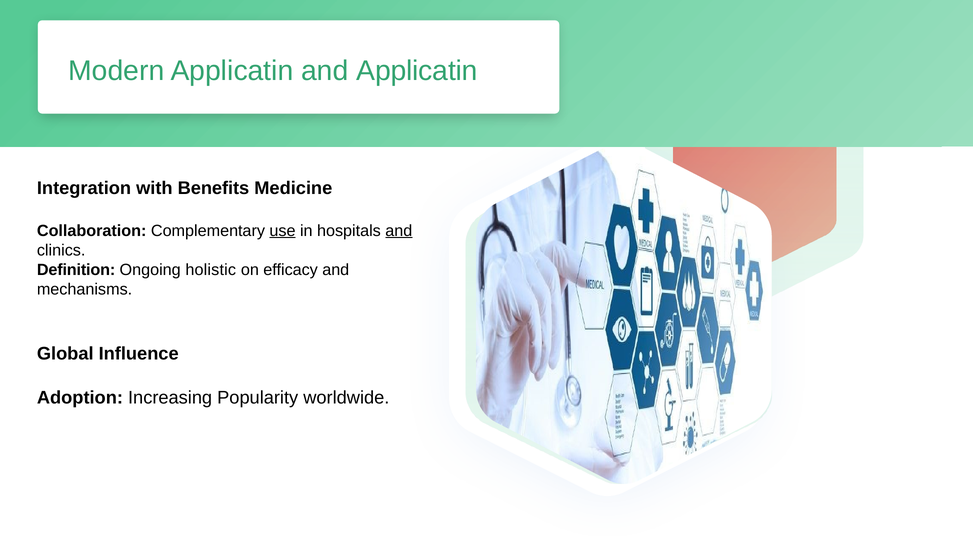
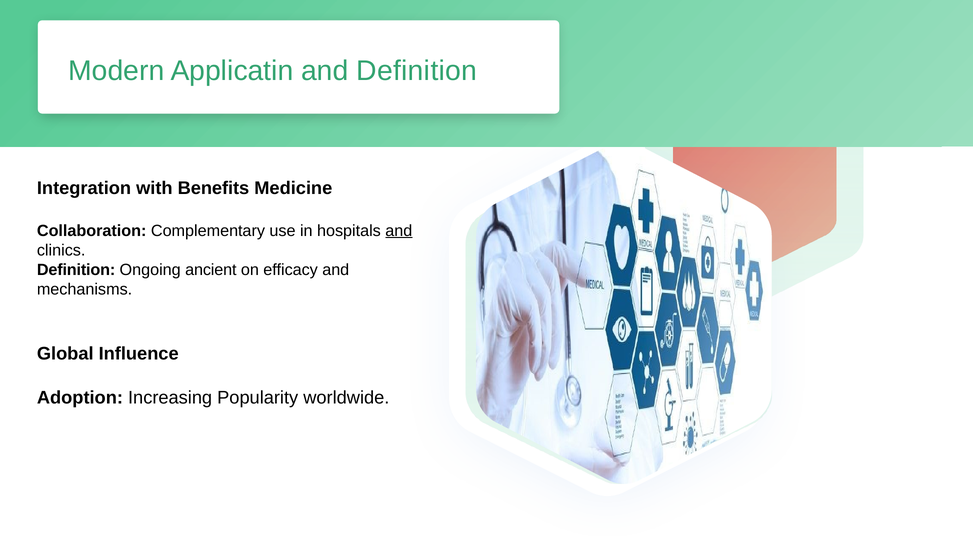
and Applicatin: Applicatin -> Definition (417, 71)
use underline: present -> none (283, 230)
holistic: holistic -> ancient (211, 269)
